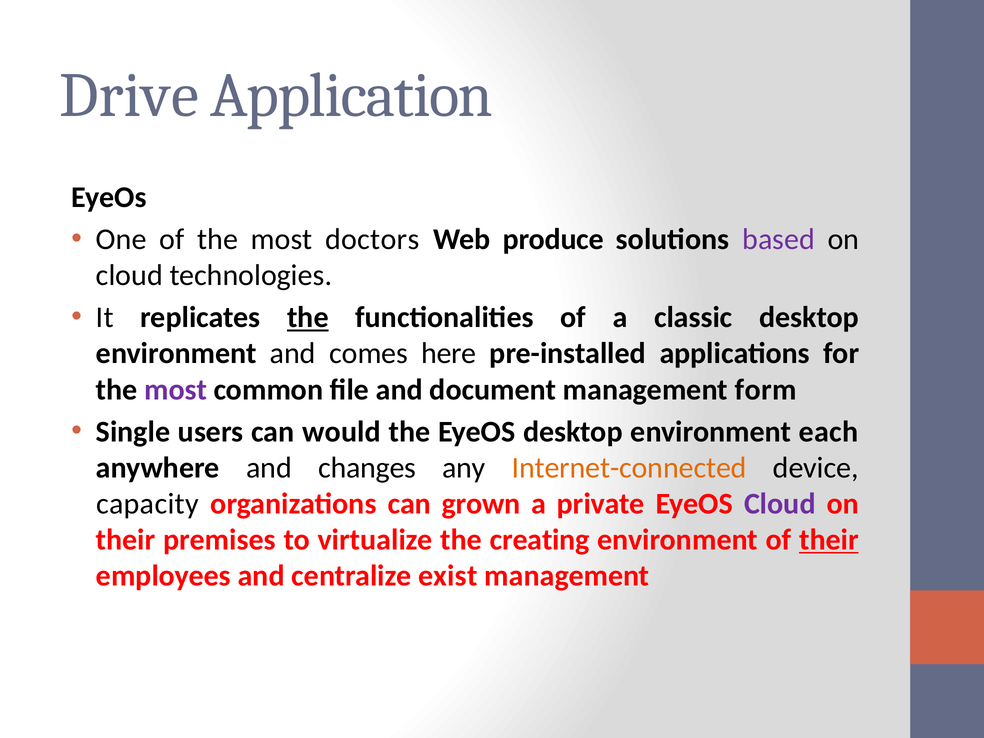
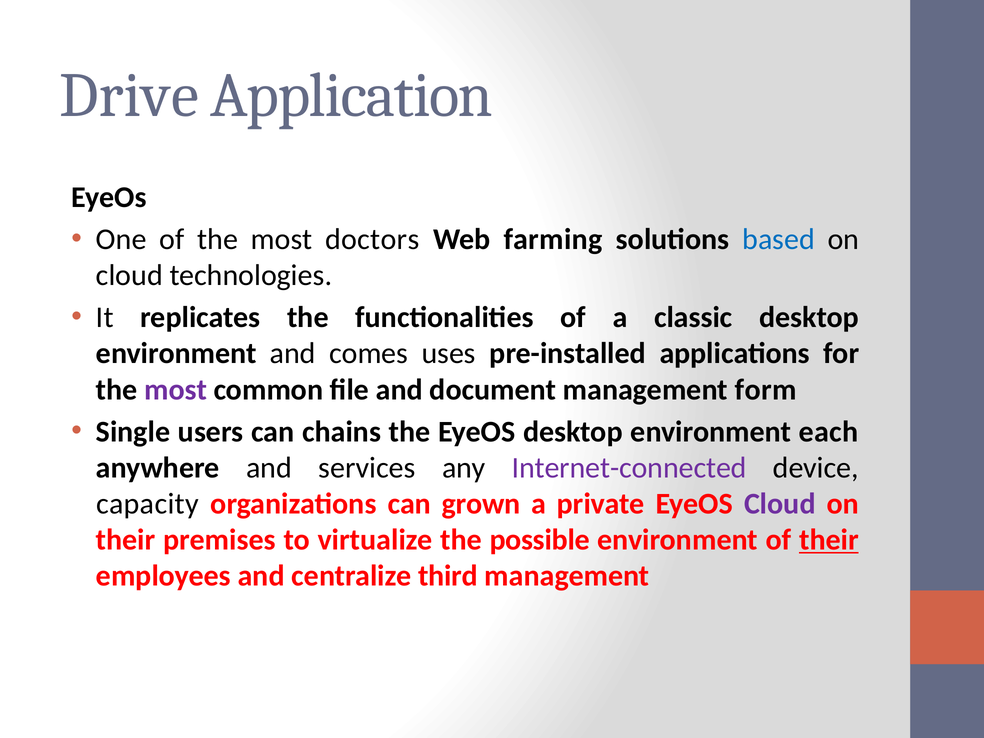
produce: produce -> farming (553, 239)
based colour: purple -> blue (779, 239)
the underline: present -> none (308, 317)
here: here -> uses (449, 354)
would: would -> chains (342, 432)
changes: changes -> services (367, 468)
Internet-connected colour: orange -> purple (629, 468)
creating: creating -> possible (540, 540)
exist: exist -> third (448, 576)
